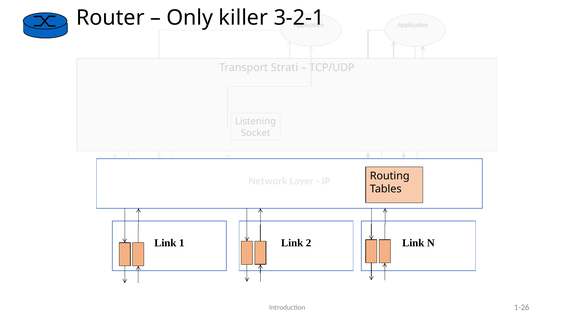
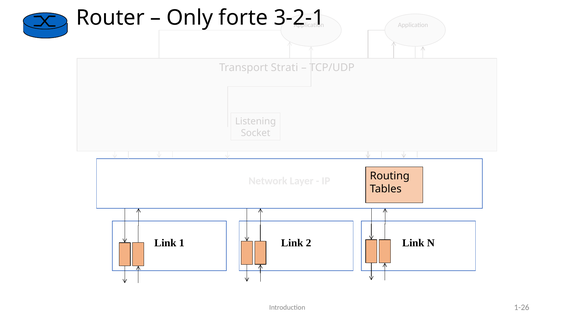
killer: killer -> forte (243, 18)
